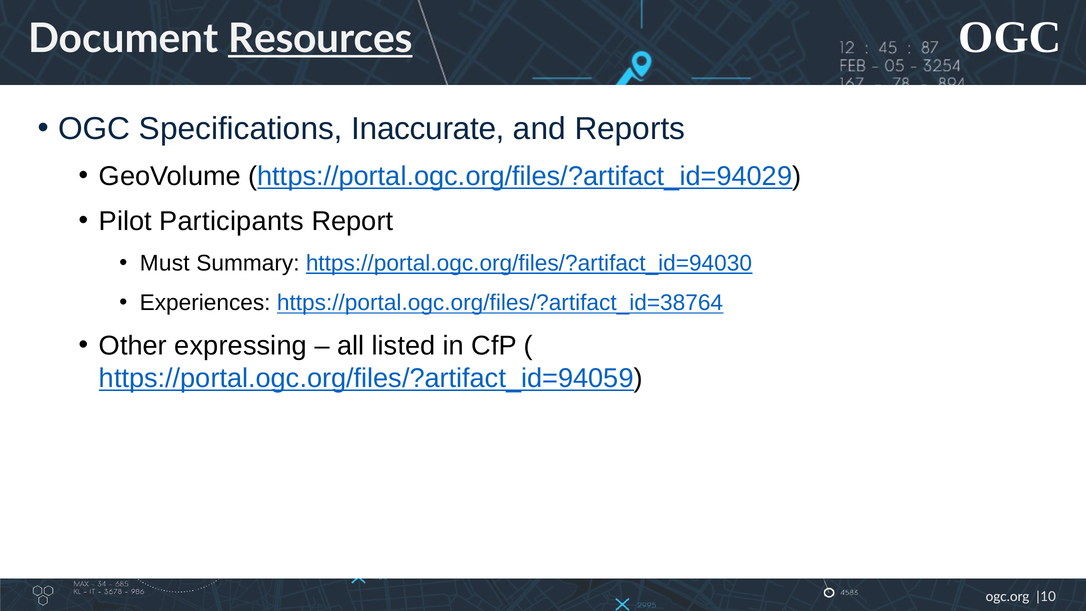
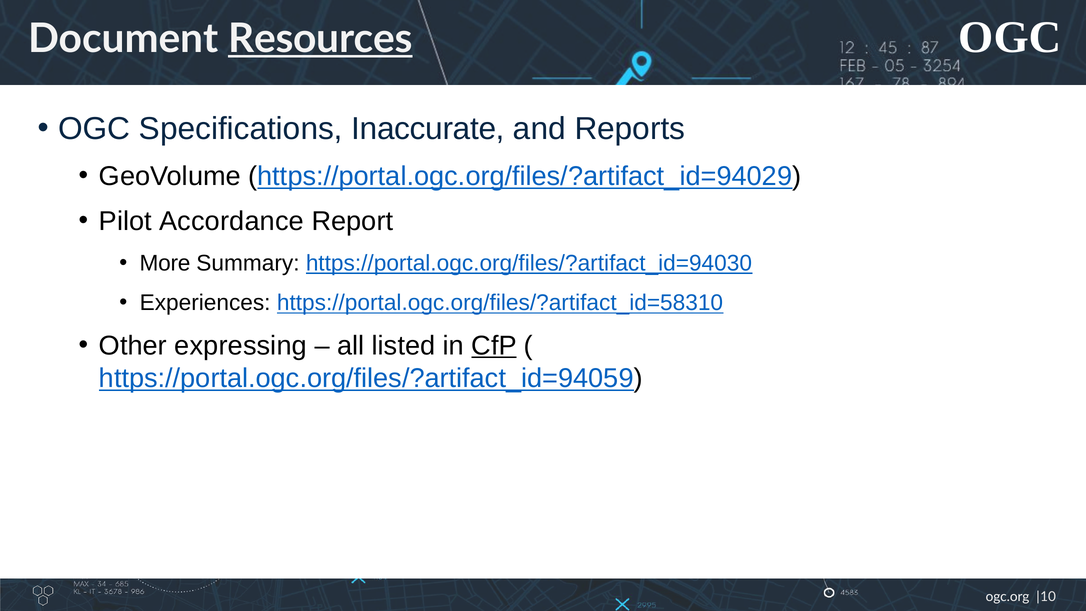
Participants: Participants -> Accordance (232, 221)
Must: Must -> More (165, 263)
https://portal.ogc.org/files/?artifact_id=38764: https://portal.ogc.org/files/?artifact_id=38764 -> https://portal.ogc.org/files/?artifact_id=58310 (500, 303)
CfP underline: none -> present (494, 346)
